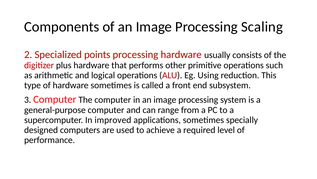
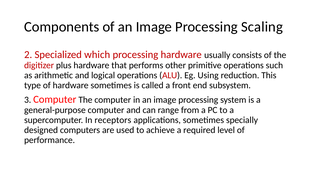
points: points -> which (97, 54)
improved: improved -> receptors (113, 120)
